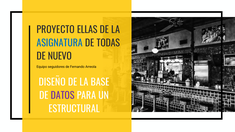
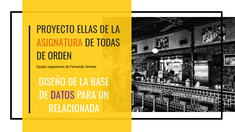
ASIGNATURA colour: blue -> orange (60, 43)
NUEVO: NUEVO -> ORDEN (60, 56)
ESTRUCTURAL: ESTRUCTURAL -> RELACIONADA (74, 109)
